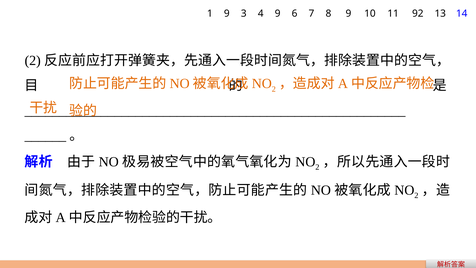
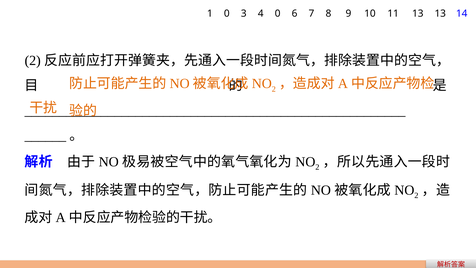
1 9: 9 -> 0 (227, 14)
4 9: 9 -> 0 (278, 14)
11 92: 92 -> 13 (418, 14)
